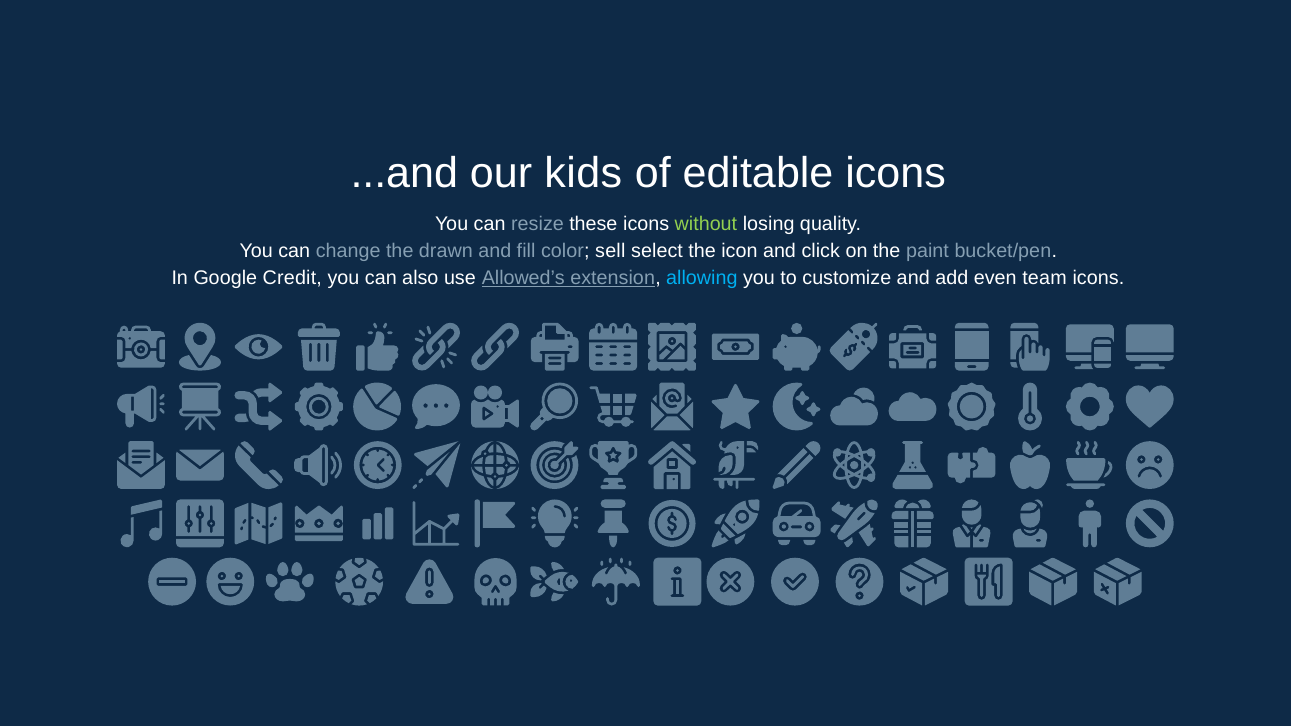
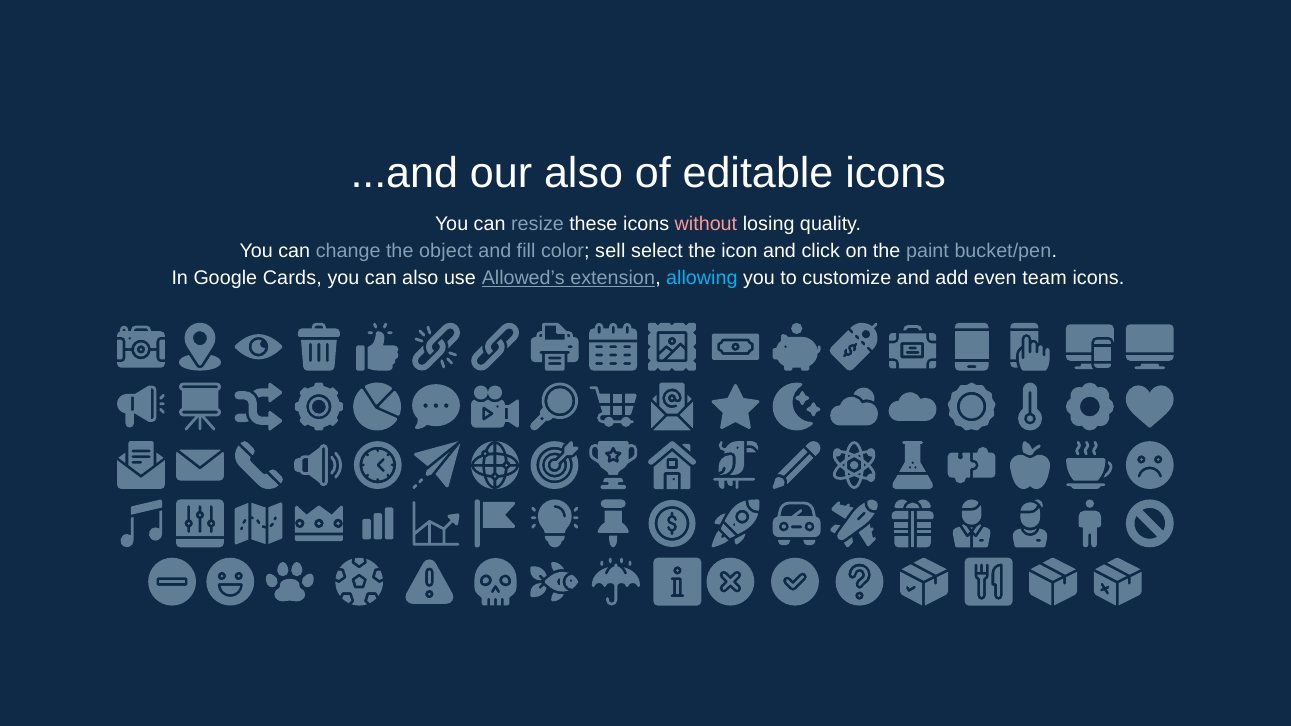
our kids: kids -> also (583, 174)
without colour: light green -> pink (706, 224)
drawn: drawn -> object (446, 251)
Credit: Credit -> Cards (292, 278)
